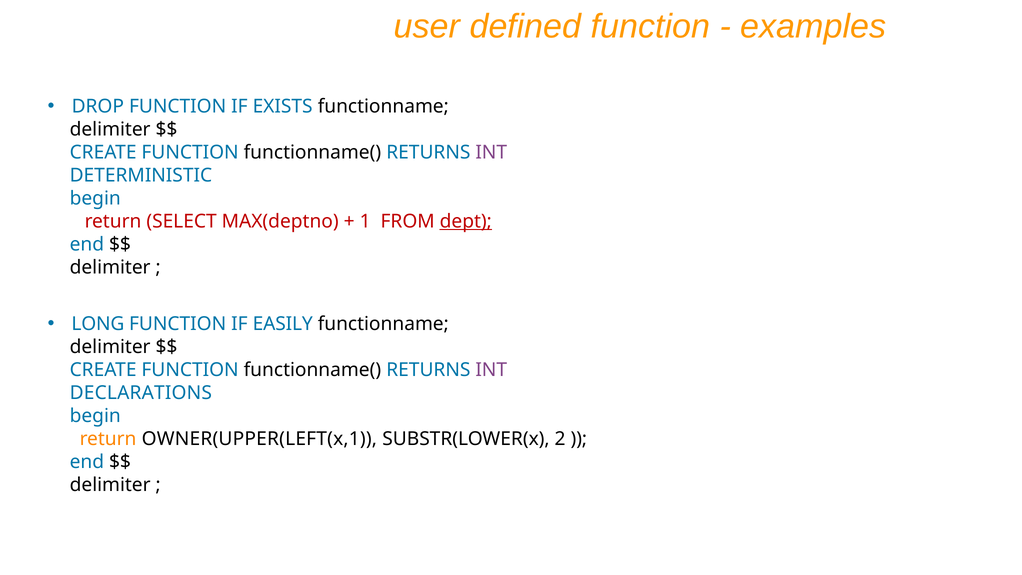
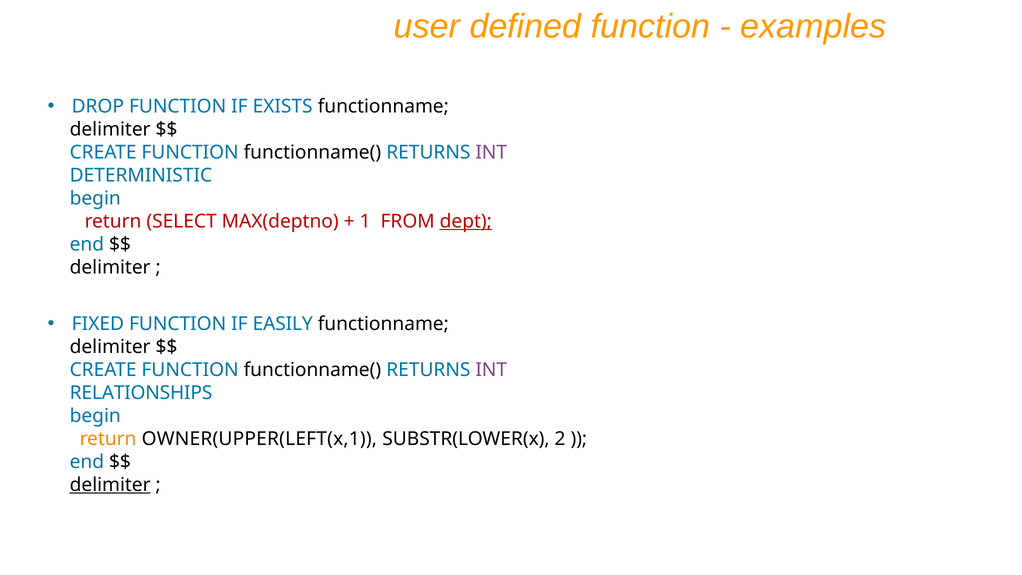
LONG: LONG -> FIXED (98, 324)
DECLARATIONS: DECLARATIONS -> RELATIONSHIPS (141, 393)
delimiter underline: none -> present (110, 485)
